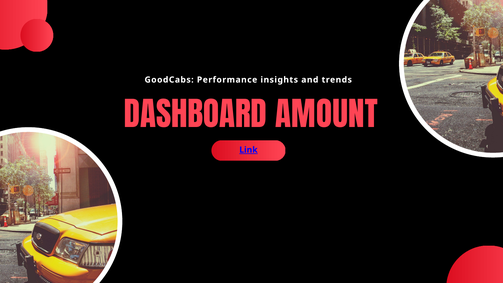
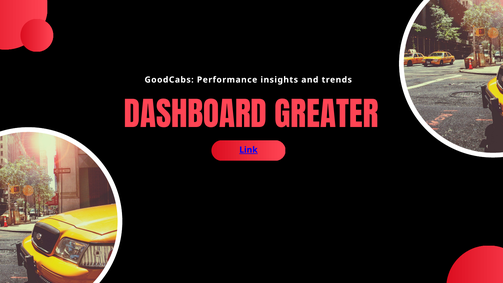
AMOUNT: AMOUNT -> GREATER (327, 116)
